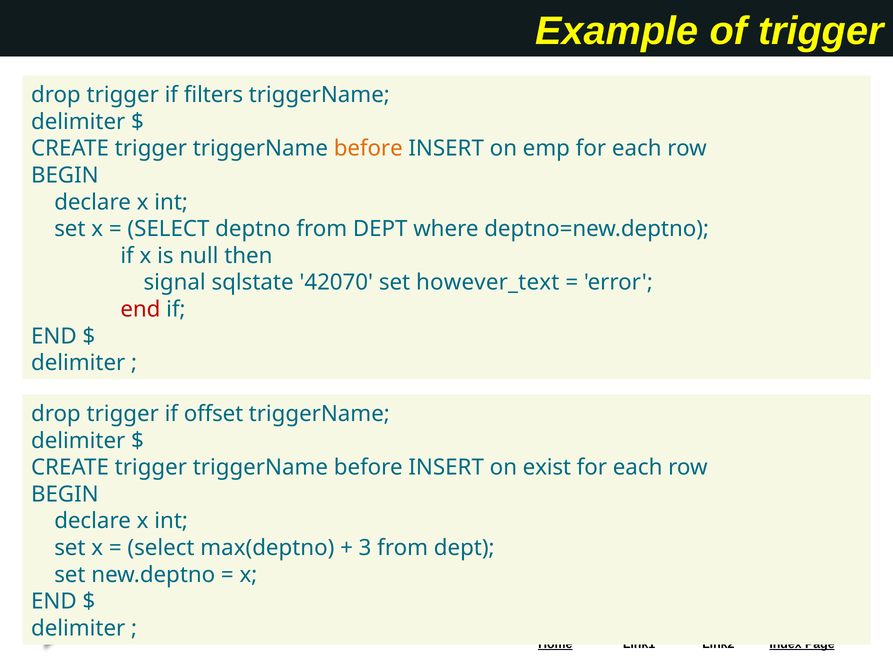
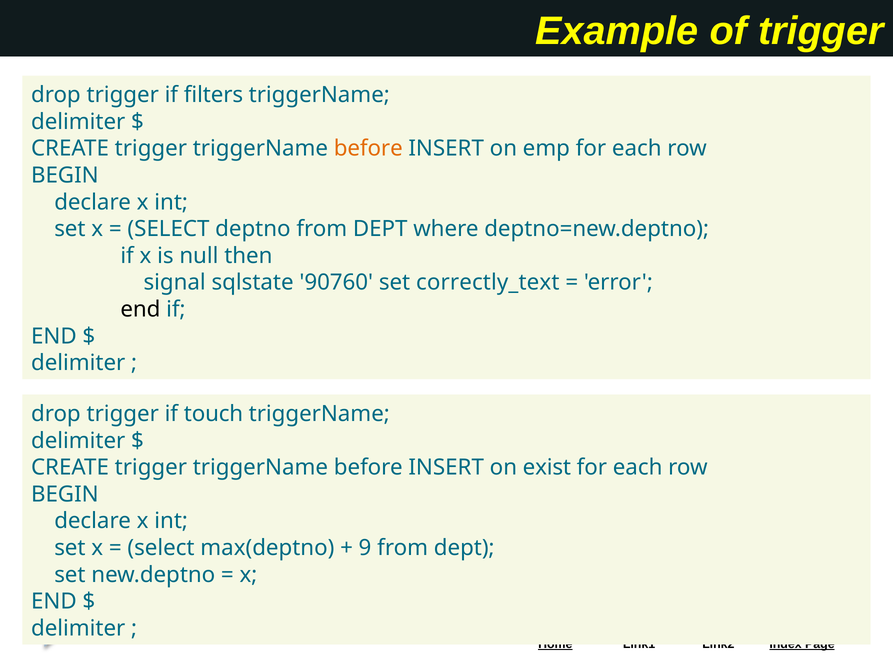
42070: 42070 -> 90760 (336, 283)
however_text: however_text -> correctly_text (488, 283)
end colour: red -> black (140, 309)
offset: offset -> touch (214, 414)
3: 3 -> 9 (365, 548)
